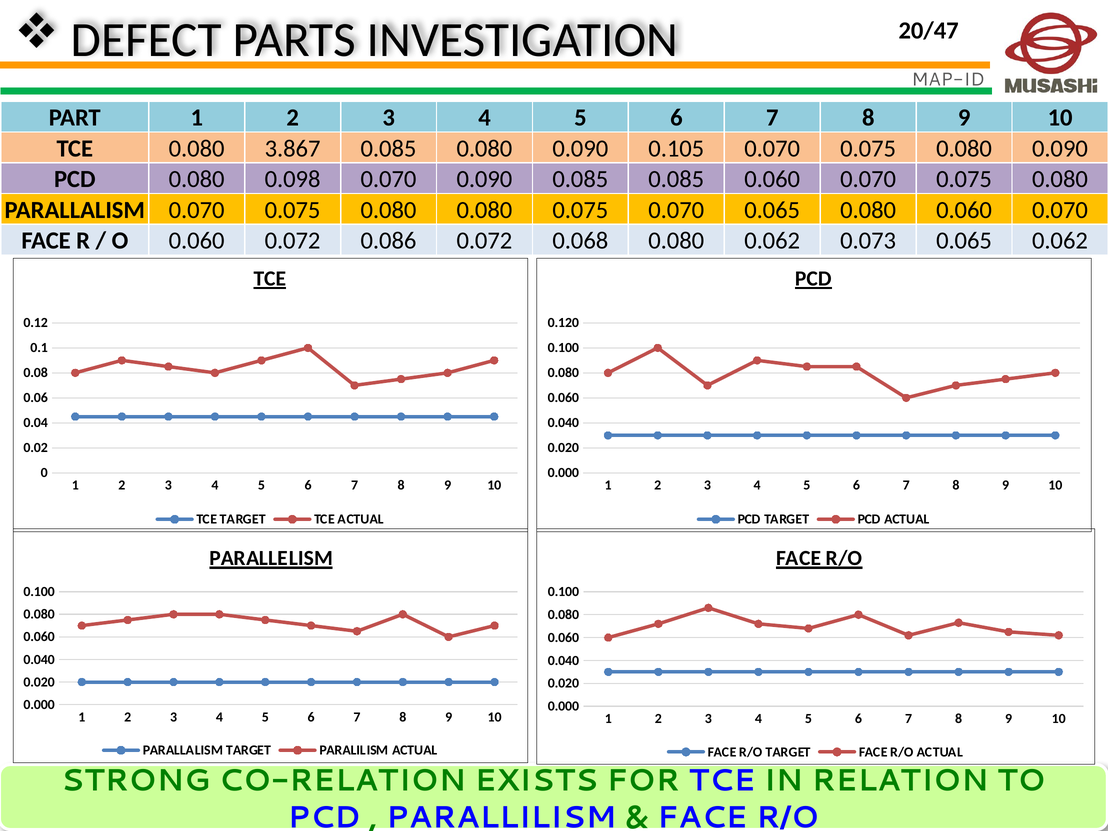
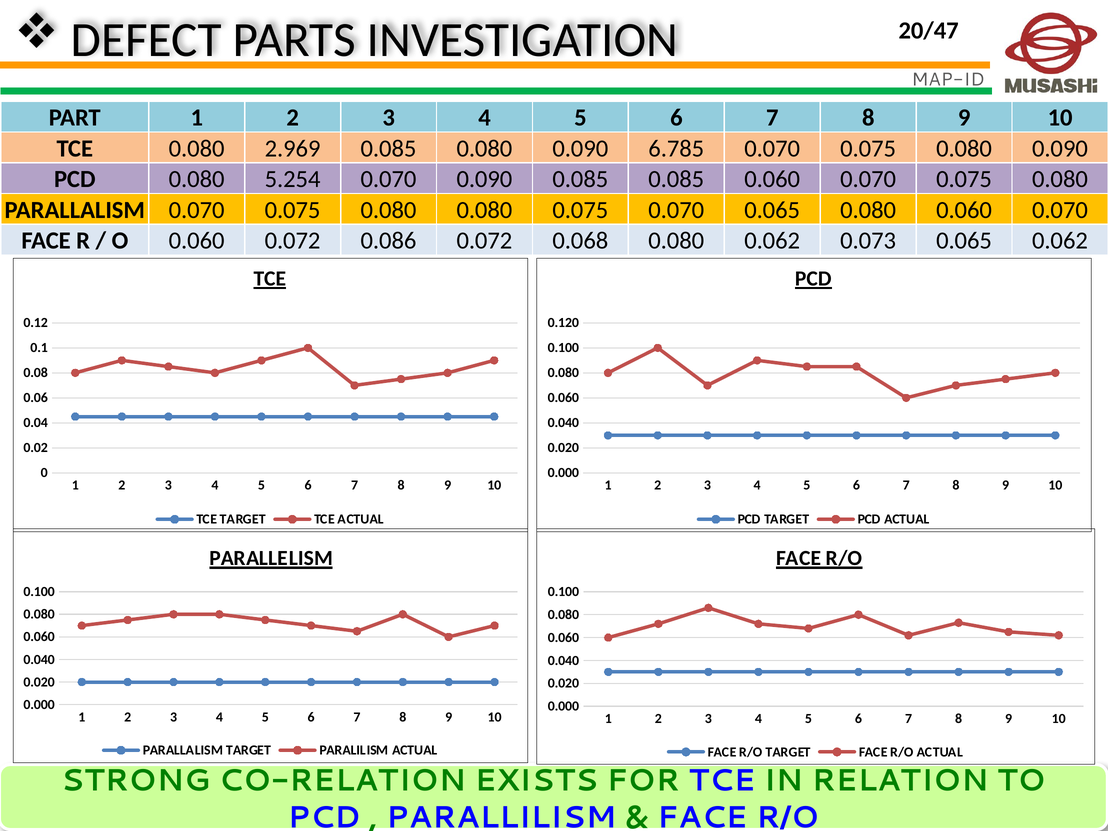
3.867: 3.867 -> 2.969 (293, 149)
0.105: 0.105 -> 6.785 (676, 149)
0.098: 0.098 -> 5.254 (293, 179)
